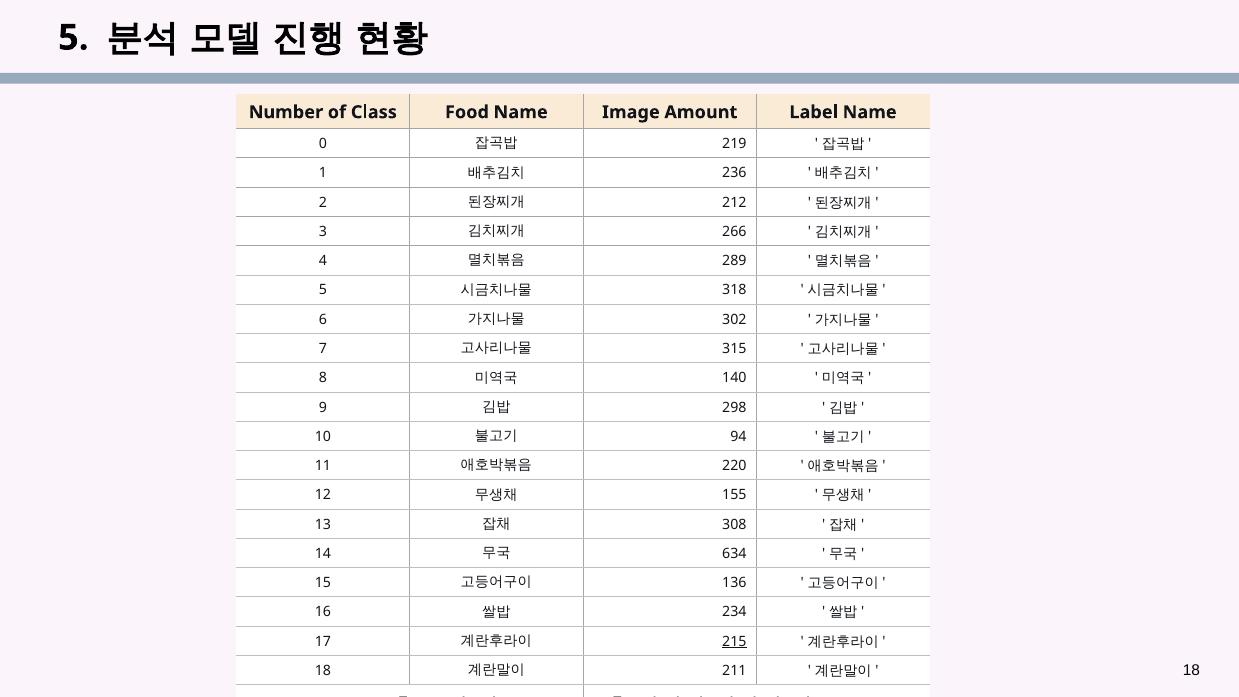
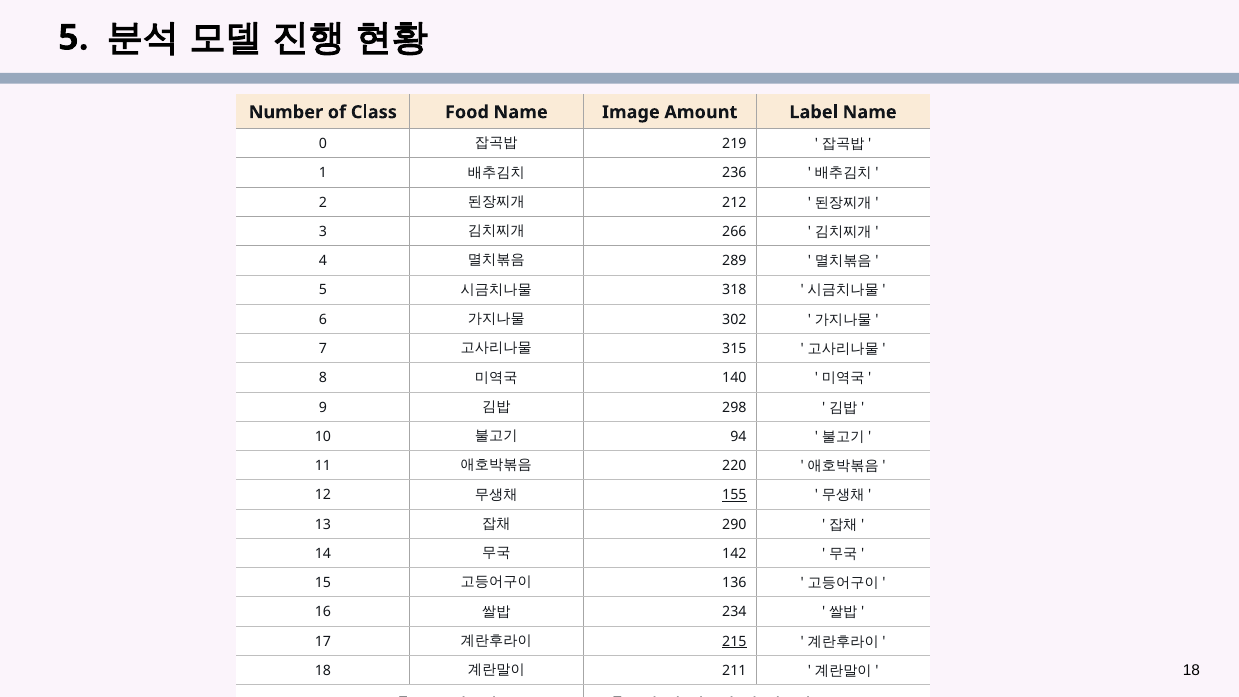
155 underline: none -> present (734, 495)
308: 308 -> 290 (734, 524)
634: 634 -> 142 (734, 554)
